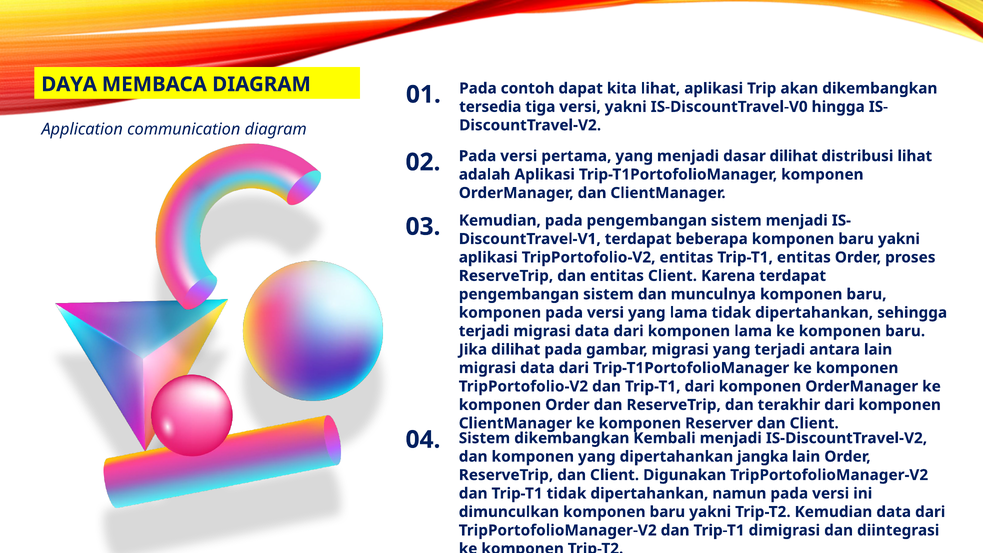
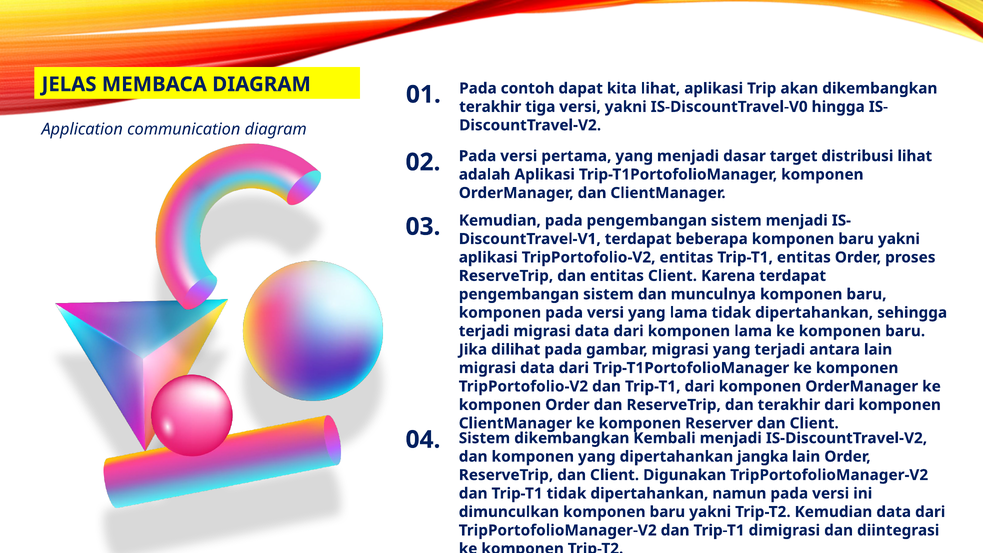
DAYA: DAYA -> JELAS (69, 84)
tersedia: tersedia -> terakhir (490, 107)
dasar dilihat: dilihat -> target (794, 156)
